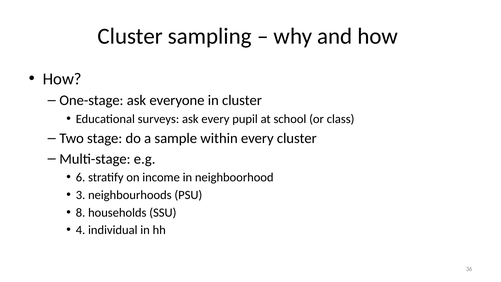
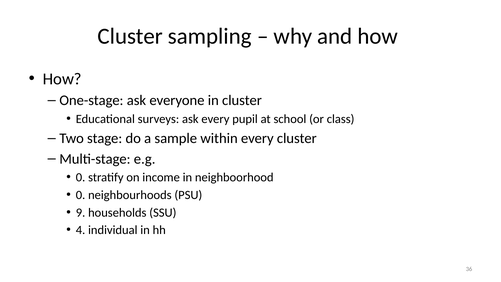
6: 6 -> 0 (81, 177)
3: 3 -> 0 (81, 195)
8: 8 -> 9 (81, 212)
